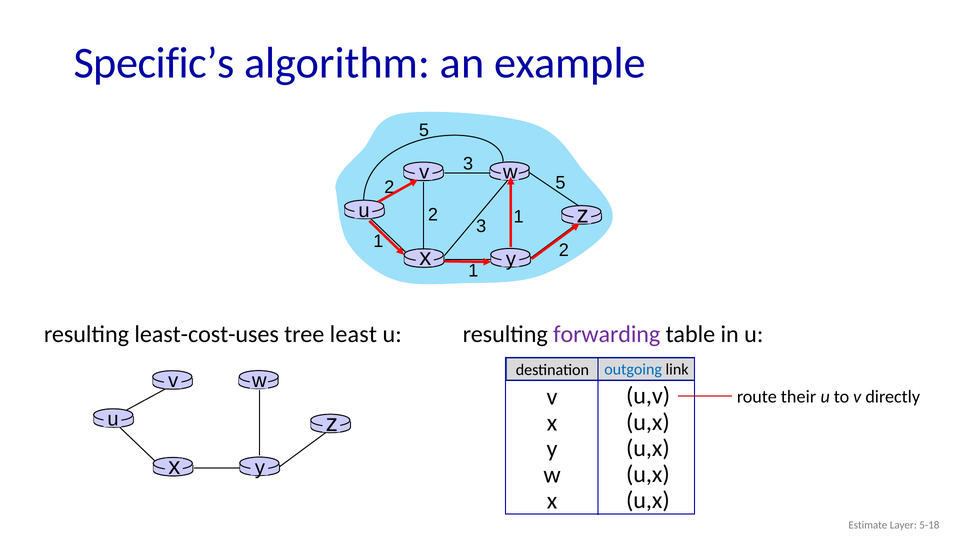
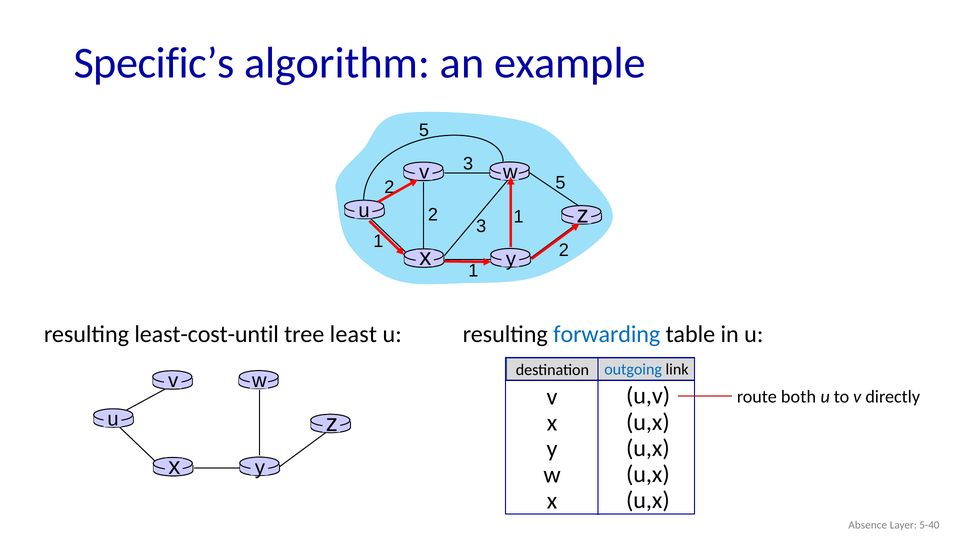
least-cost-uses: least-cost-uses -> least-cost-until (207, 334)
forwarding colour: purple -> blue (607, 334)
their: their -> both (798, 397)
Estimate: Estimate -> Absence (868, 525)
5-18: 5-18 -> 5-40 (929, 525)
